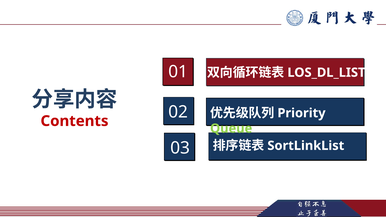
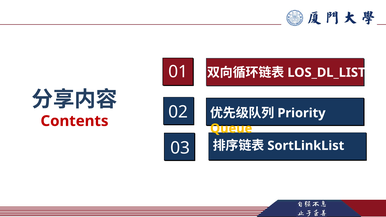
Queue colour: light green -> yellow (231, 129)
